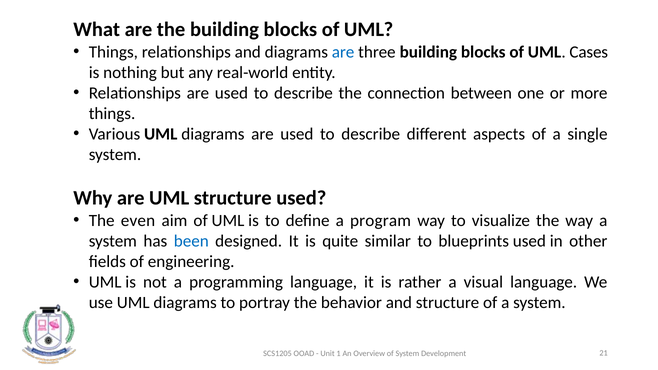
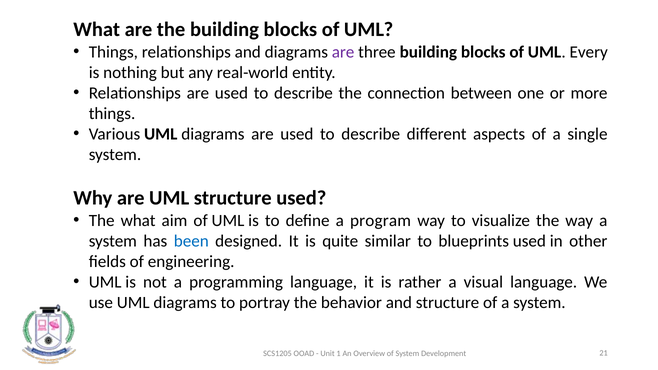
are colour: blue -> purple (343, 52)
Cases: Cases -> Every (589, 52)
The even: even -> what (138, 221)
